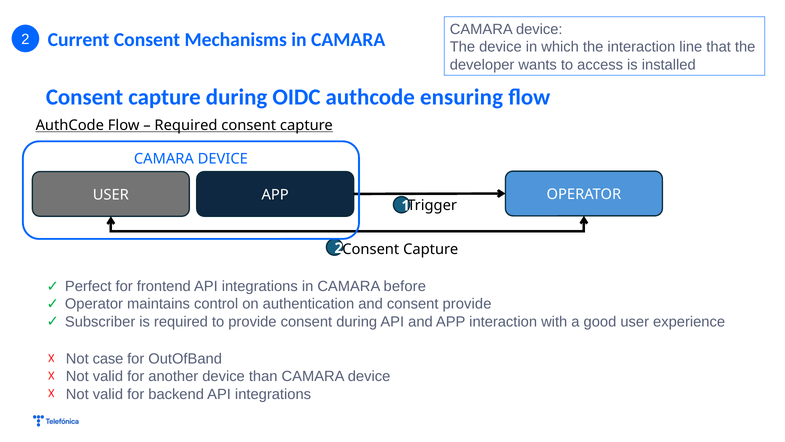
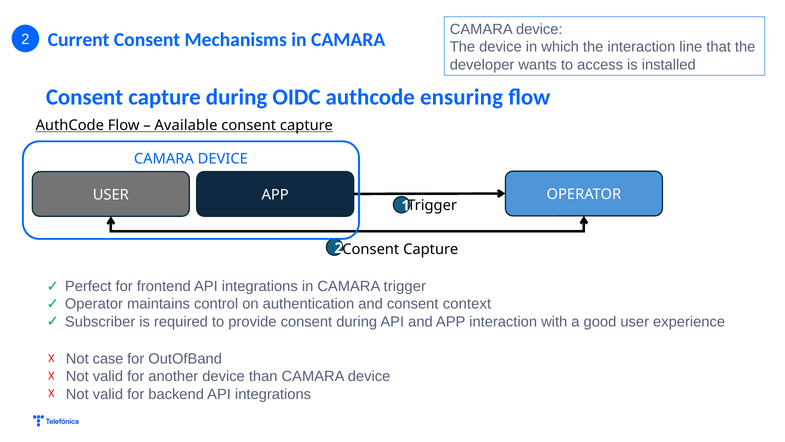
Required: Required -> Available (186, 125)
CAMARA before: before -> trigger (405, 286)
consent provide: provide -> context (467, 304)
